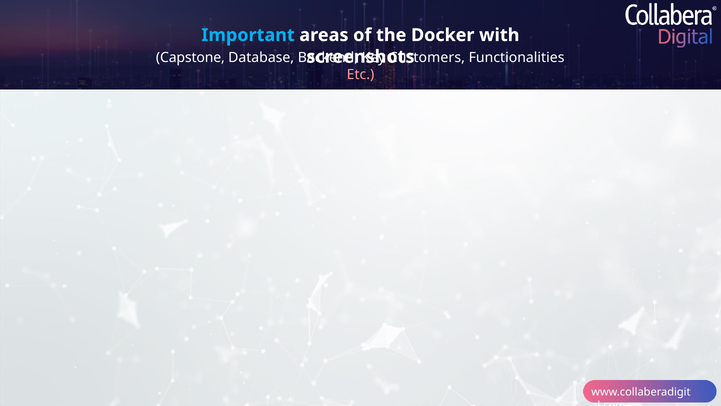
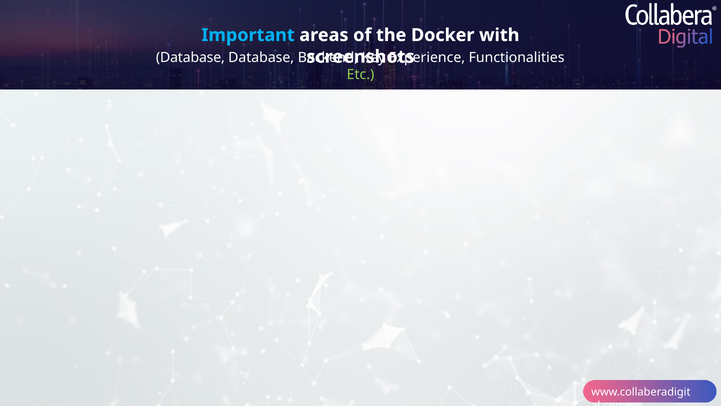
Capstone: Capstone -> Database (190, 58)
Customers: Customers -> Experience (427, 58)
Etc colour: pink -> light green (360, 75)
